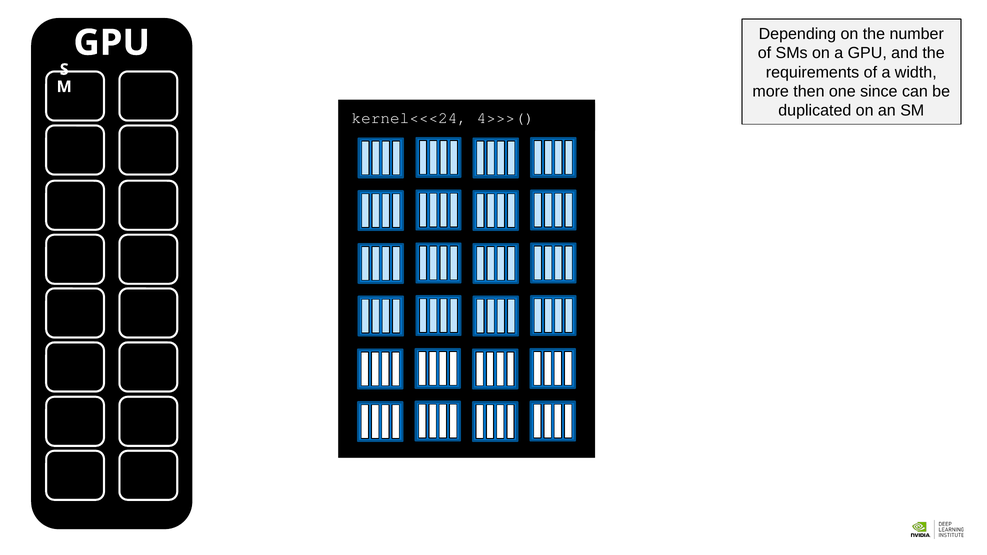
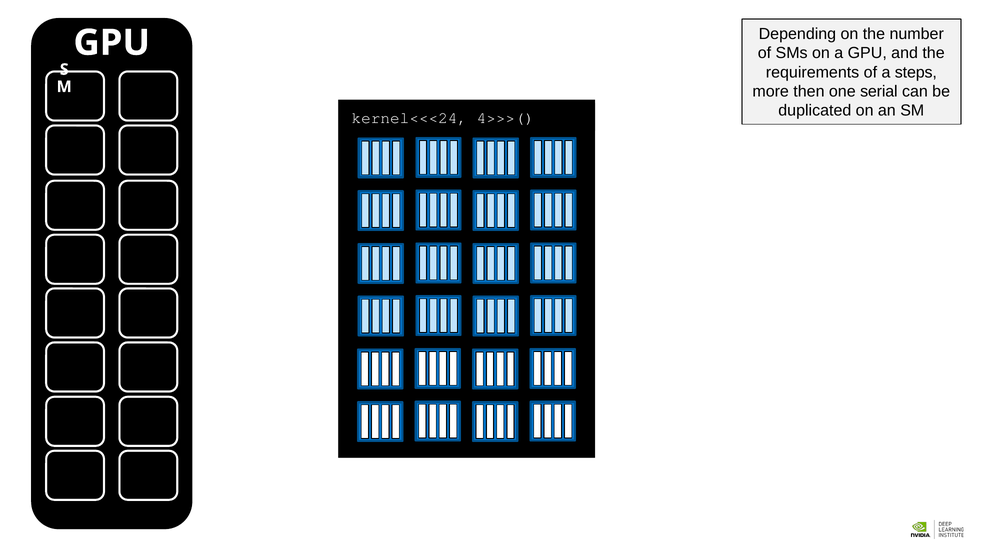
width: width -> steps (916, 72)
since: since -> serial (879, 91)
